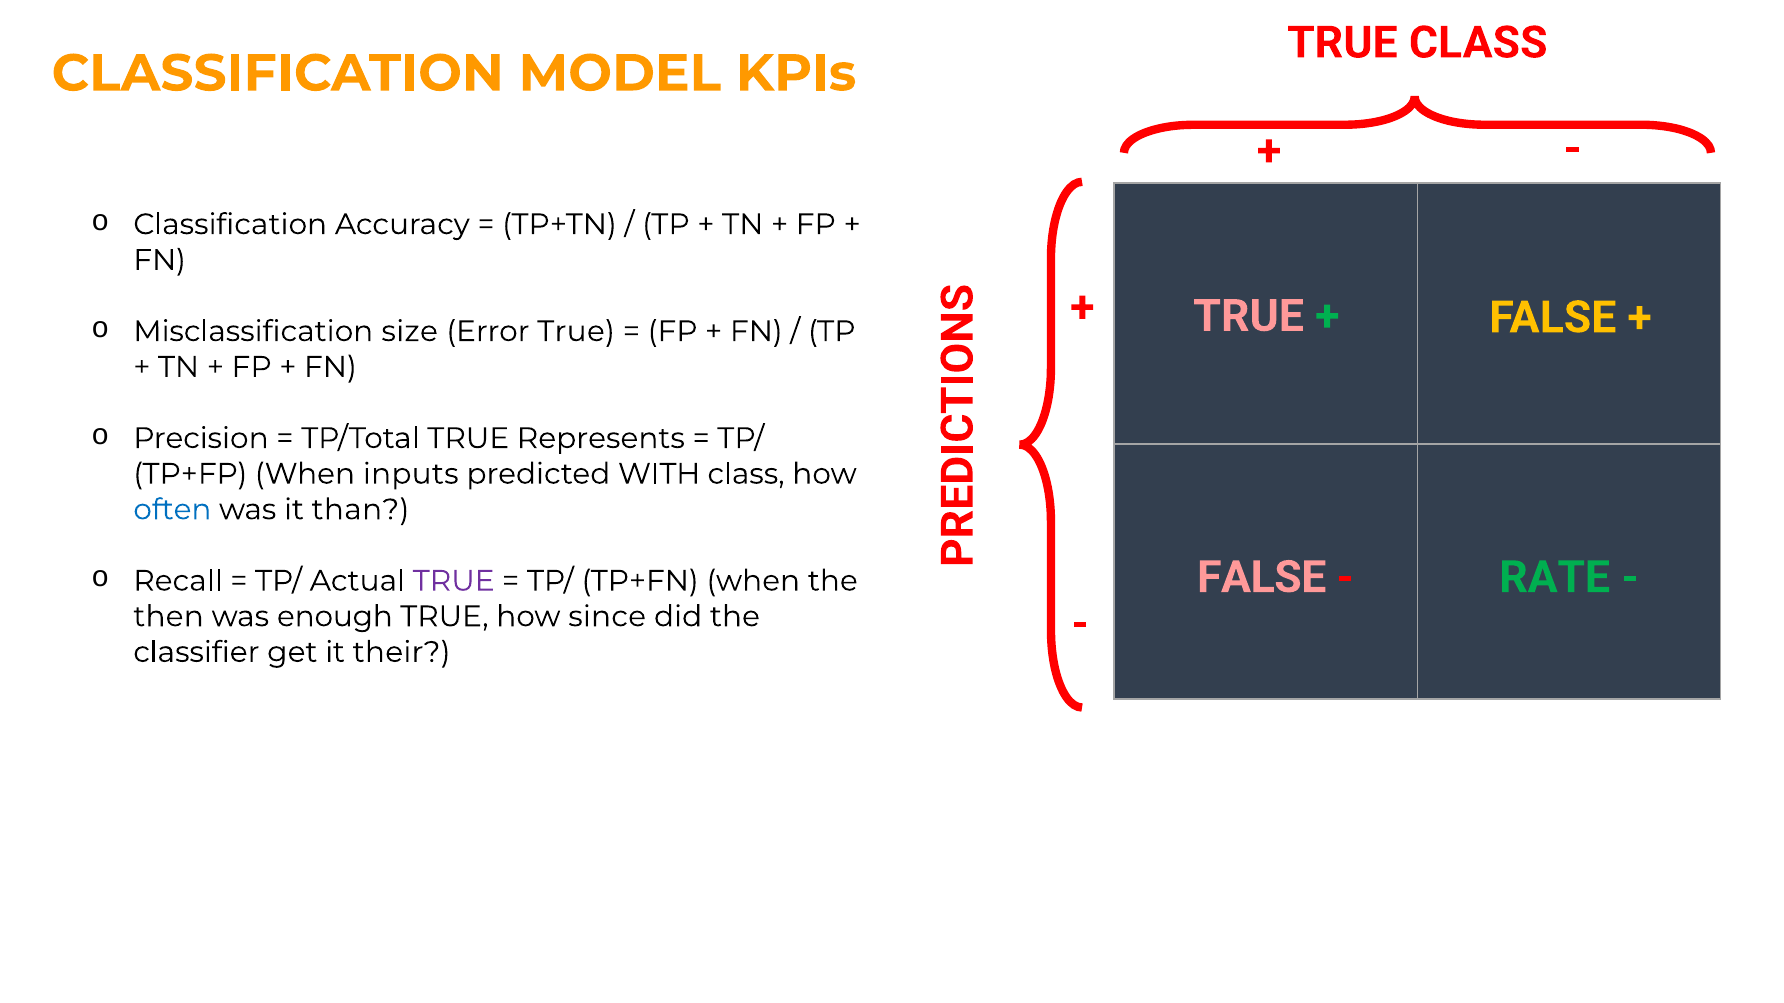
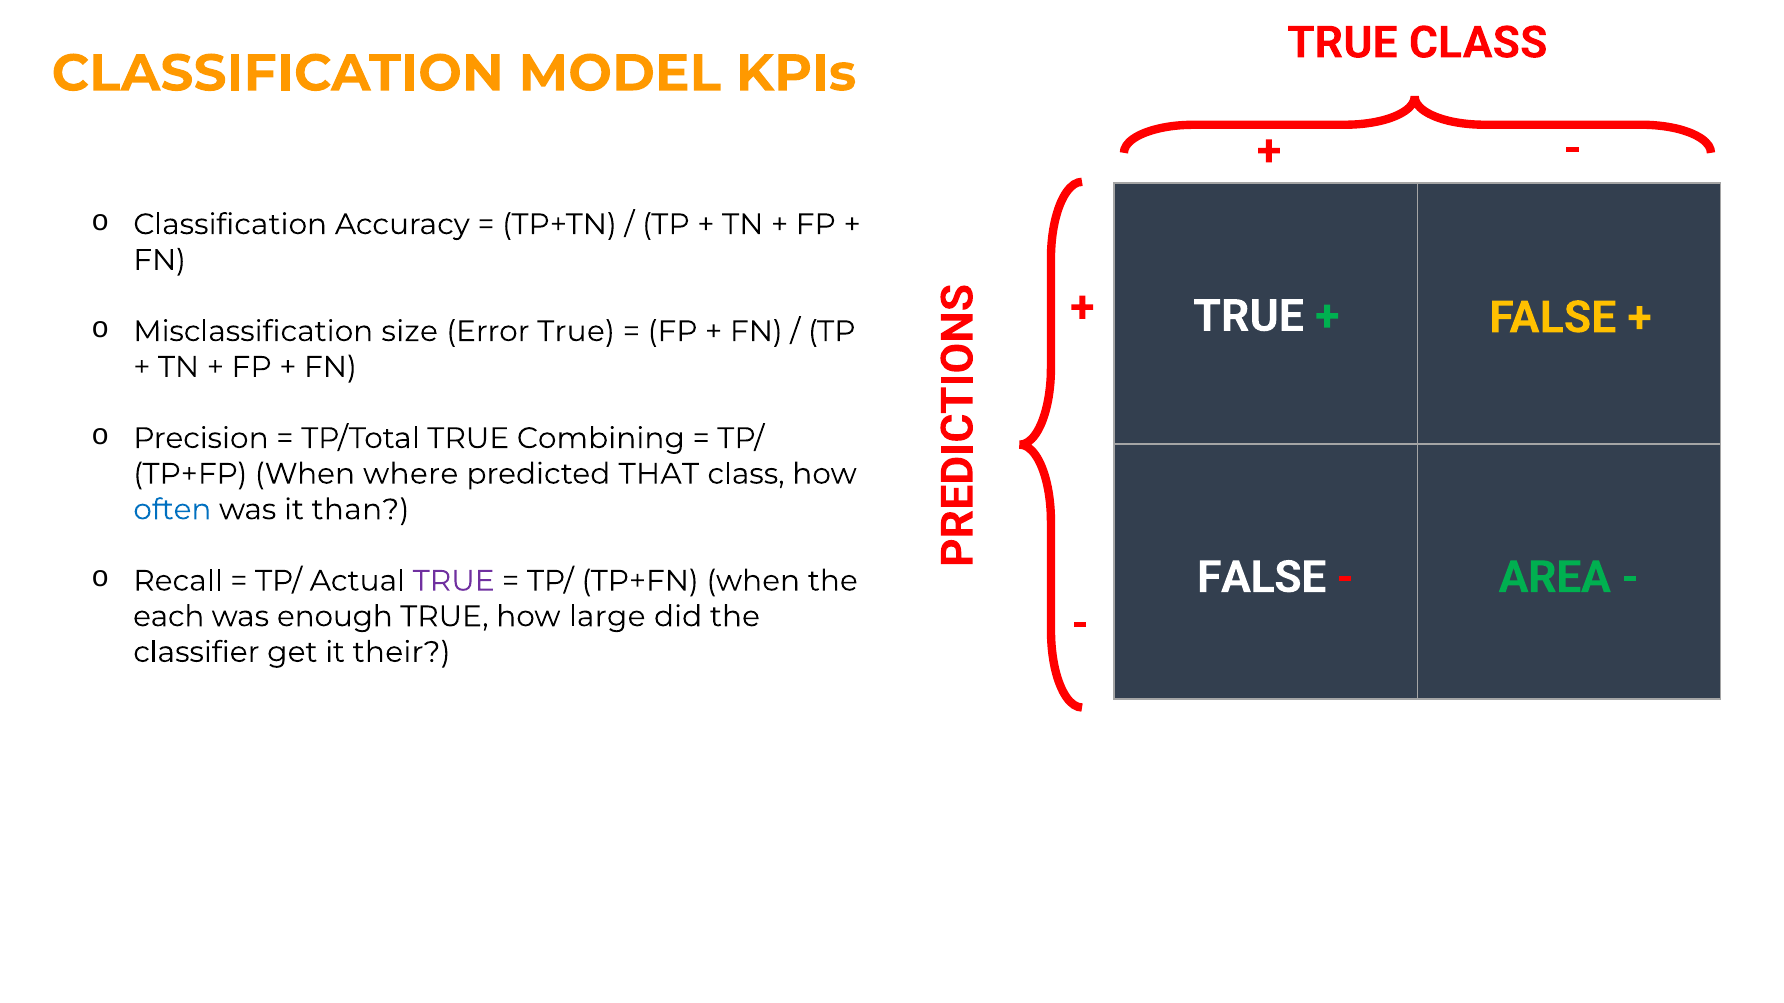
TRUE colour: pink -> white (1249, 316)
Represents: Represents -> Combining (601, 438)
inputs: inputs -> where (411, 474)
WITH: WITH -> THAT (659, 474)
FALSE colour: pink -> white (1262, 578)
RATE: RATE -> AREA (1555, 578)
then: then -> each (169, 617)
since: since -> large (607, 617)
